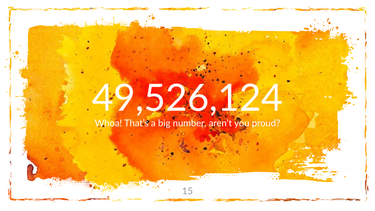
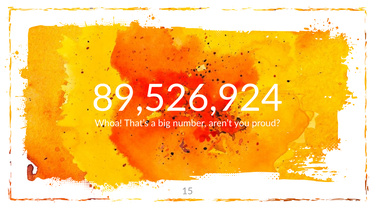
49,526,124: 49,526,124 -> 89,526,924 (187, 99)
